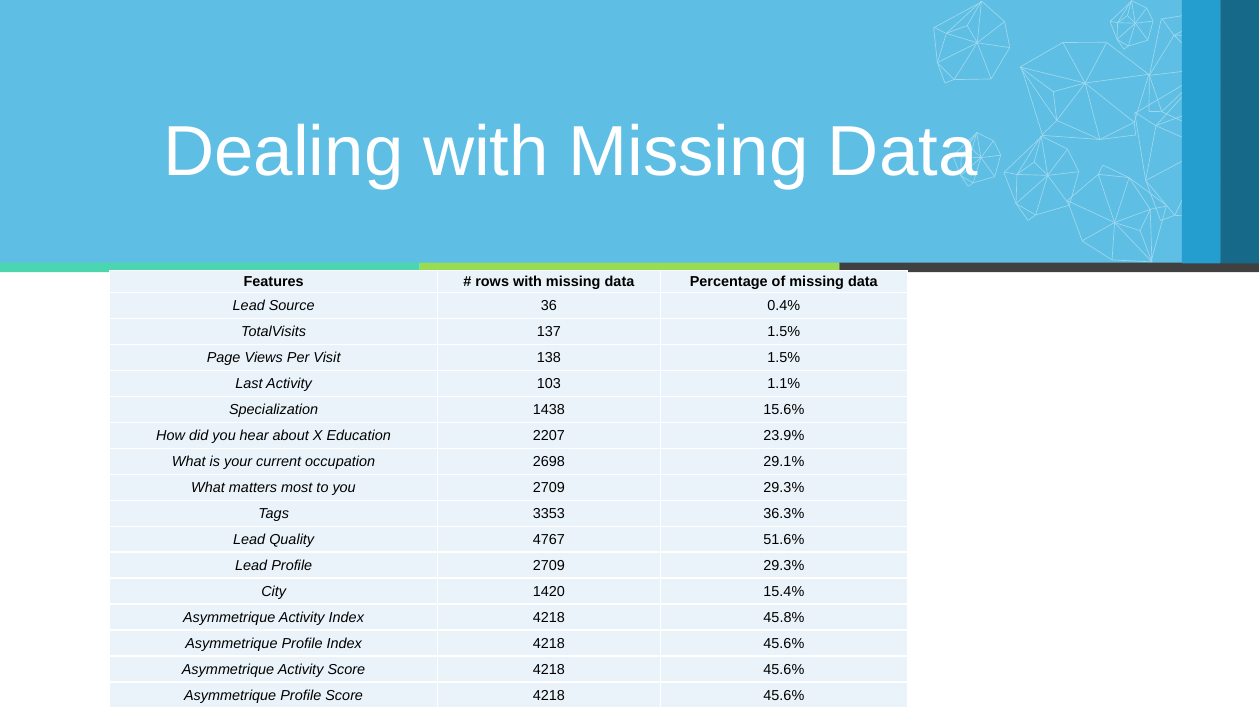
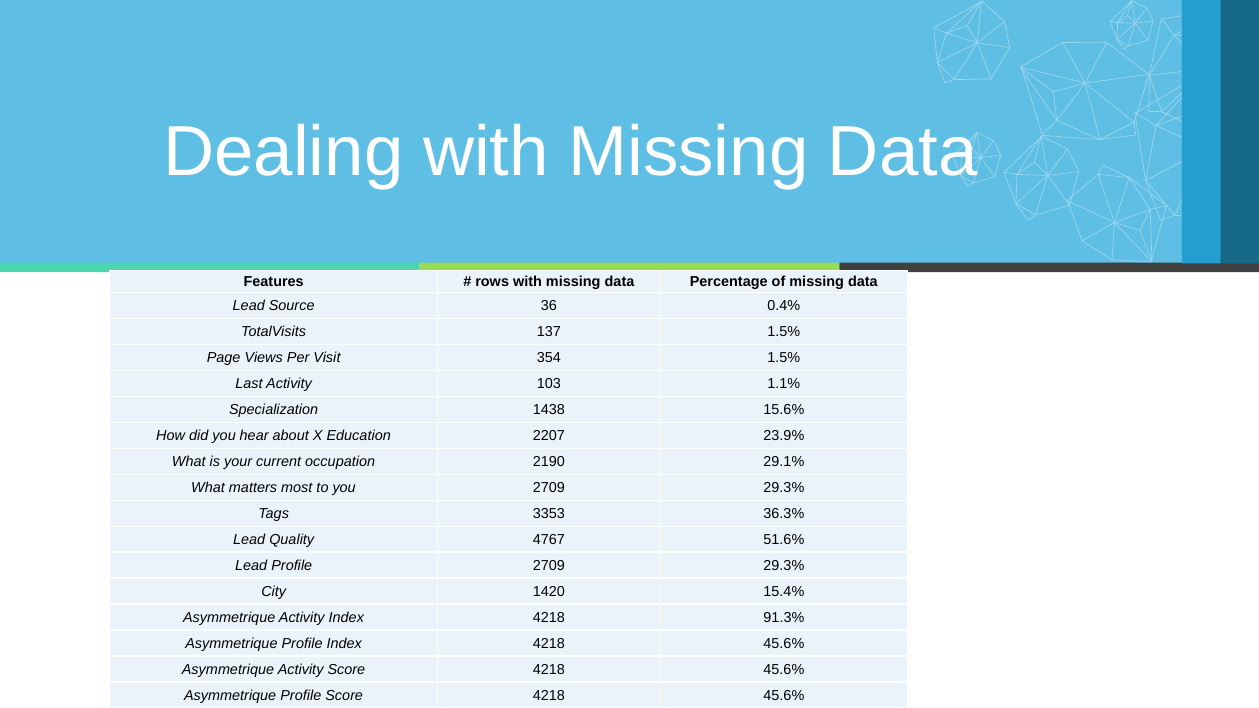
138: 138 -> 354 (549, 358)
2698: 2698 -> 2190 (549, 462)
45.8%: 45.8% -> 91.3% (784, 618)
